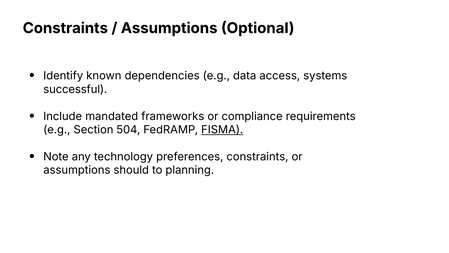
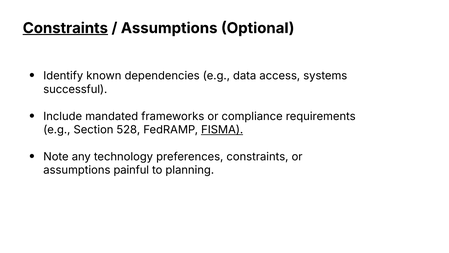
Constraints underline: none -> present (65, 28)
504: 504 -> 528 (128, 130)
should: should -> painful (131, 170)
